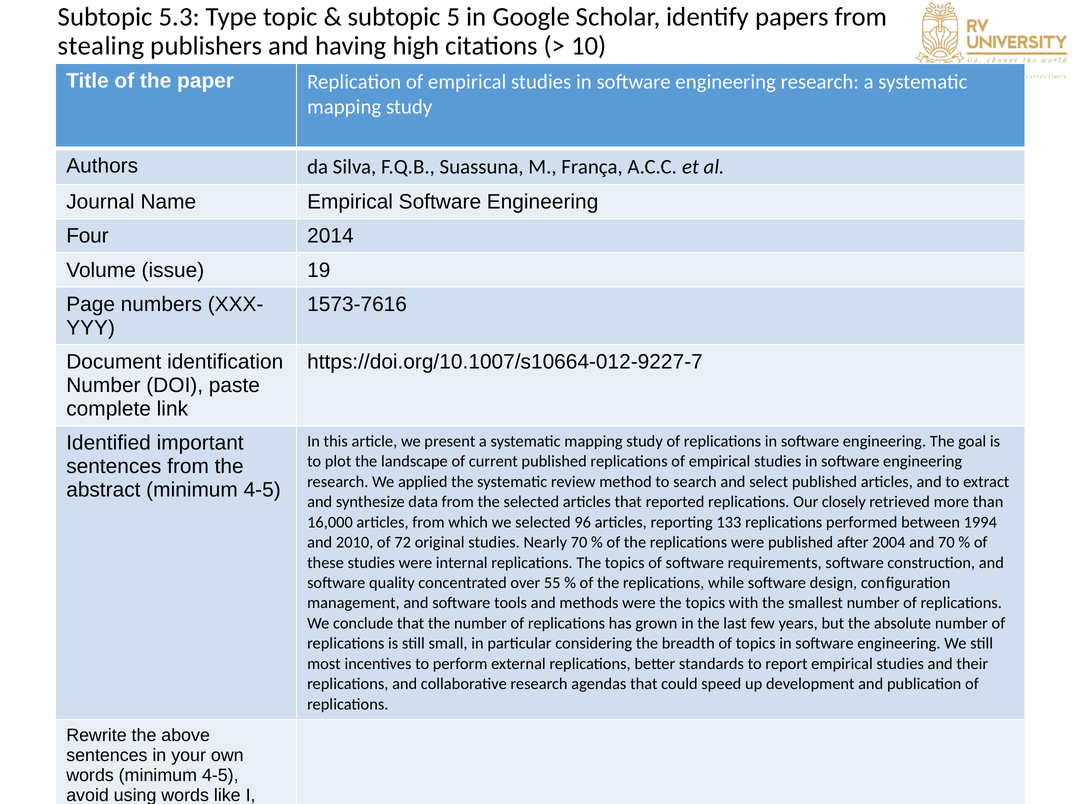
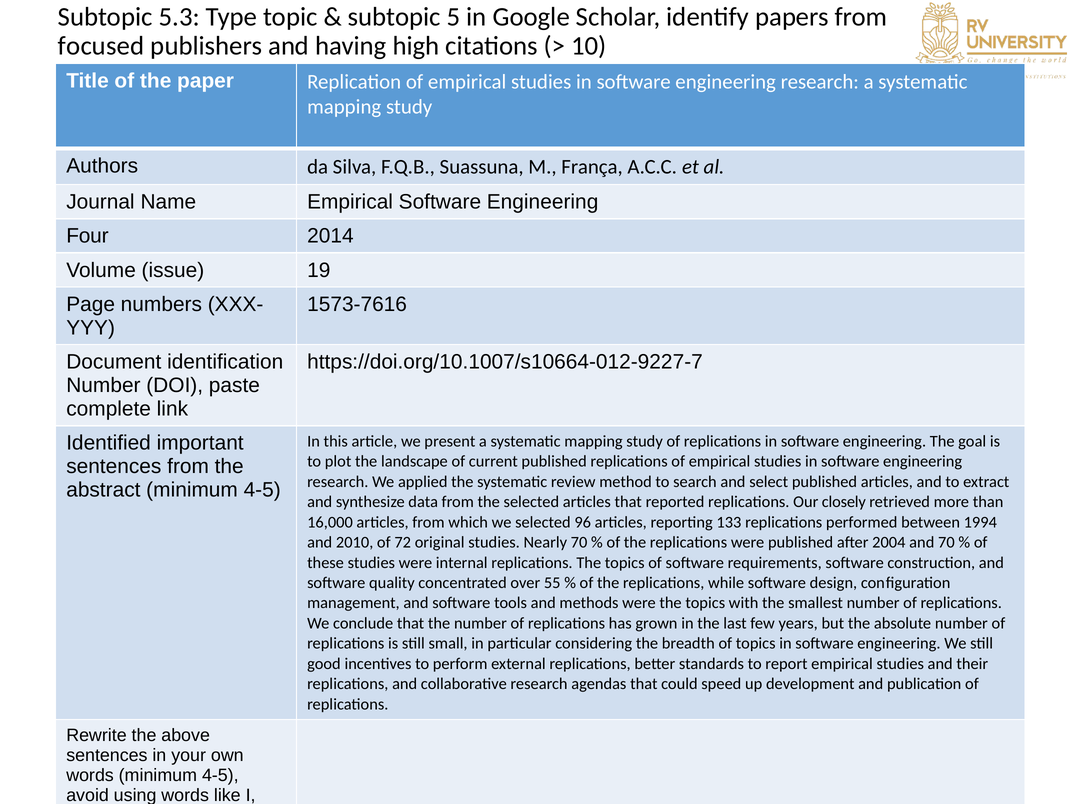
stealing: stealing -> focused (101, 46)
most: most -> good (324, 664)
